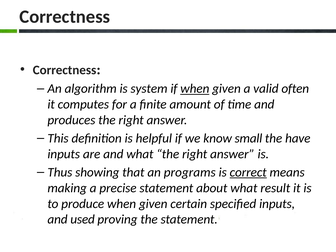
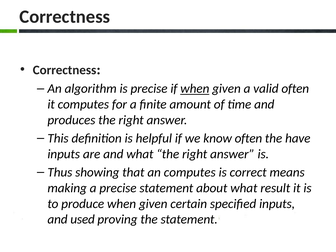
is system: system -> precise (149, 89)
know small: small -> often (248, 138)
an programs: programs -> computes (190, 172)
correct underline: present -> none (248, 172)
